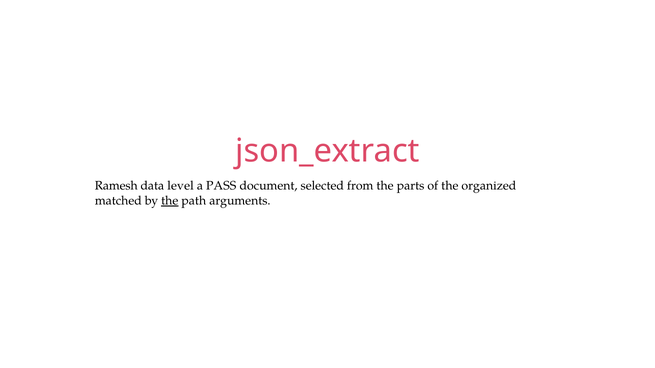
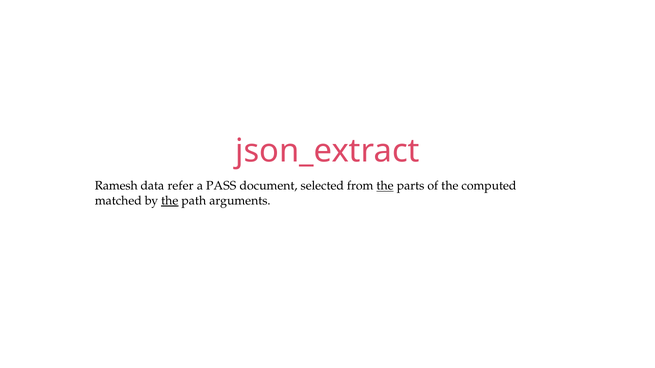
level: level -> refer (181, 186)
the underline: none -> present (385, 186)
organized: organized -> computed (489, 186)
